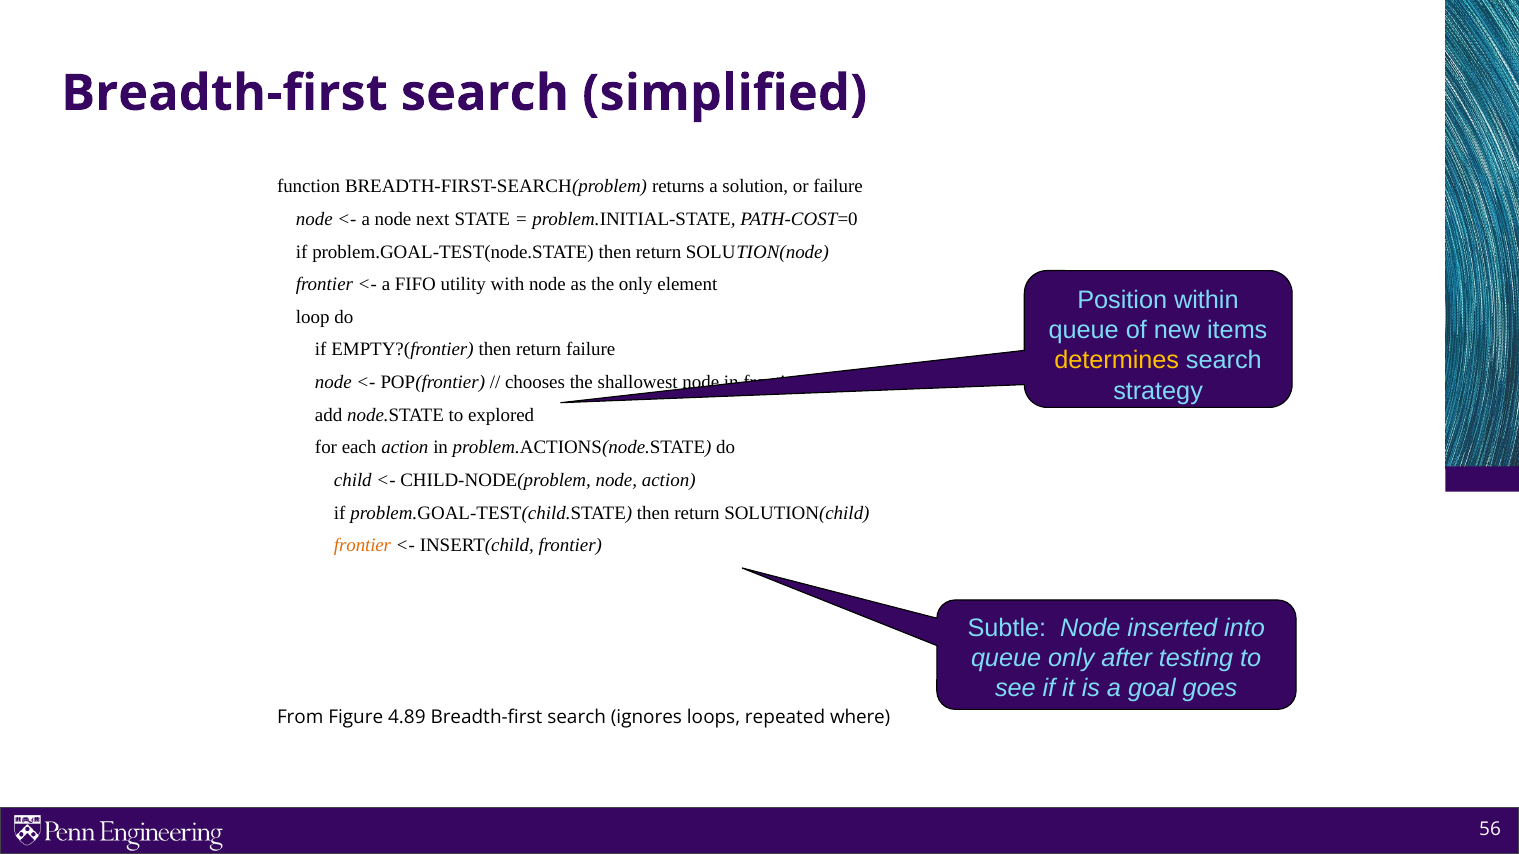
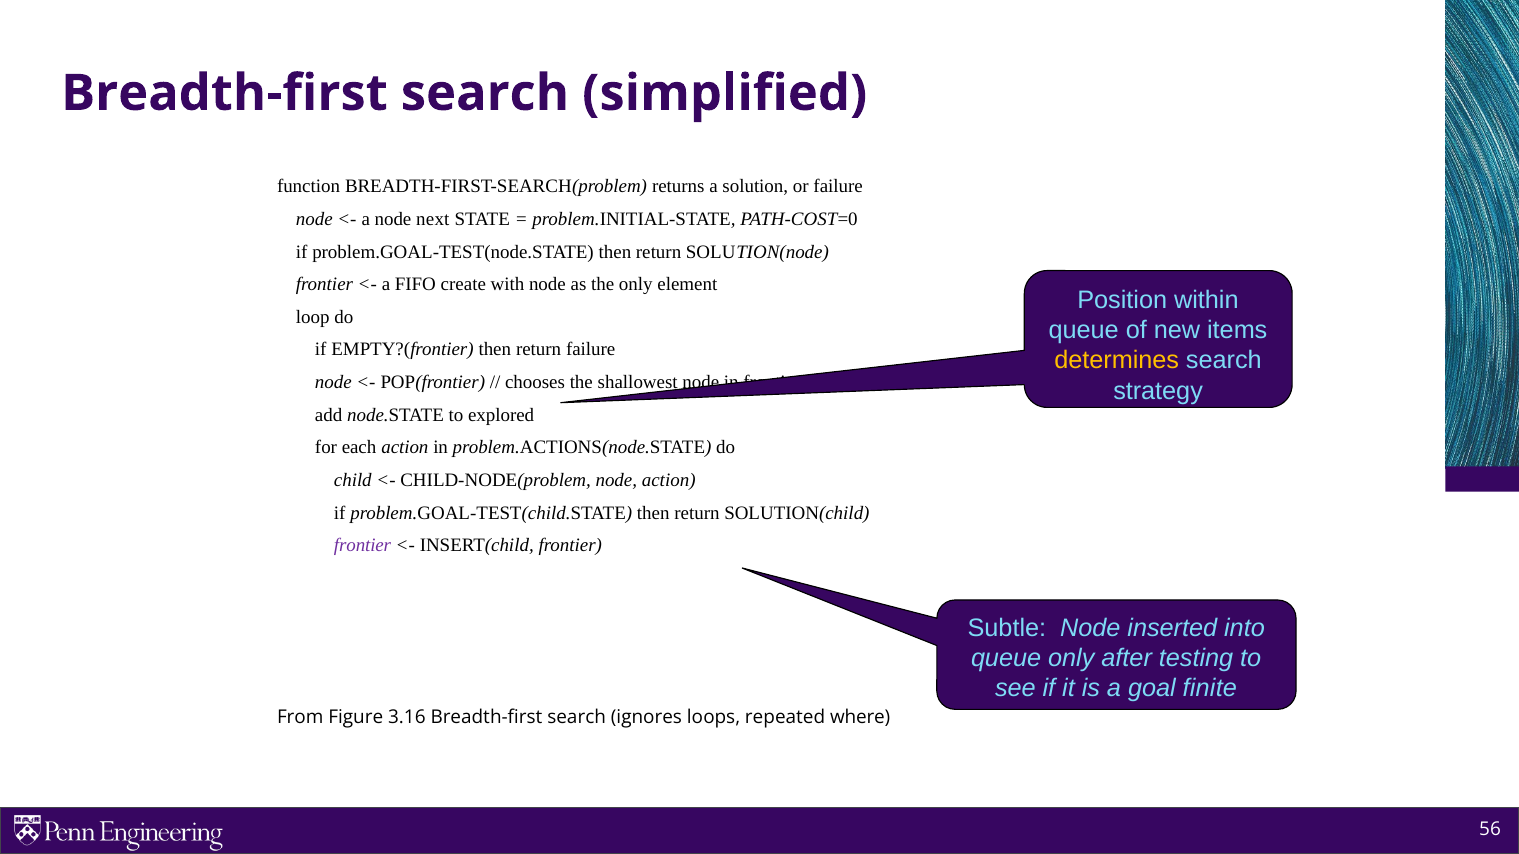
utility: utility -> create (463, 285)
frontier colour: orange -> purple (363, 546)
goes: goes -> finite (1210, 689)
4.89: 4.89 -> 3.16 (407, 717)
